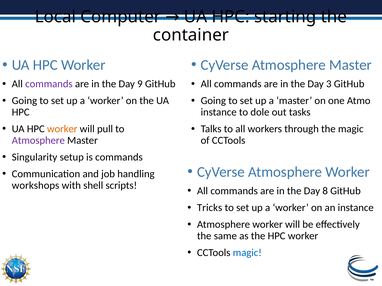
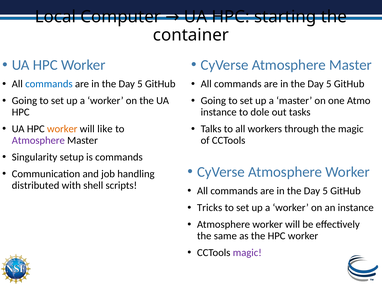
commands colour: purple -> blue (49, 84)
9: 9 -> 5 (140, 84)
3: 3 -> 5 (329, 84)
pull: pull -> like (105, 129)
workshops: workshops -> distributed (36, 186)
8: 8 -> 5 (325, 191)
magic colour: blue -> purple (247, 253)
